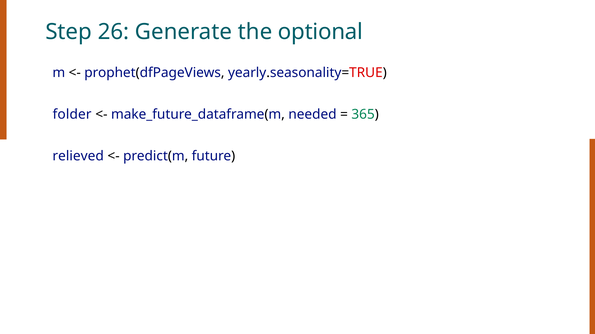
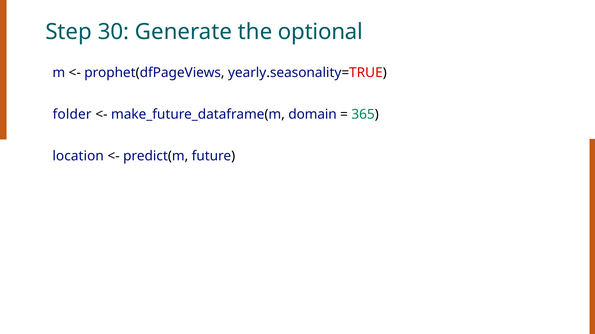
26: 26 -> 30 (113, 32)
needed: needed -> domain (313, 115)
relieved: relieved -> location (78, 156)
